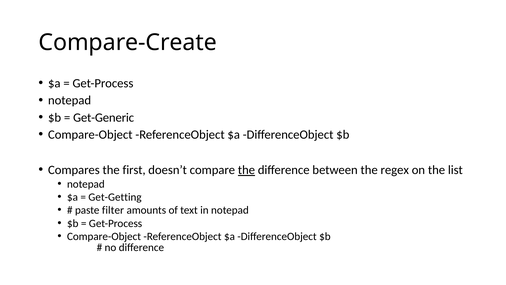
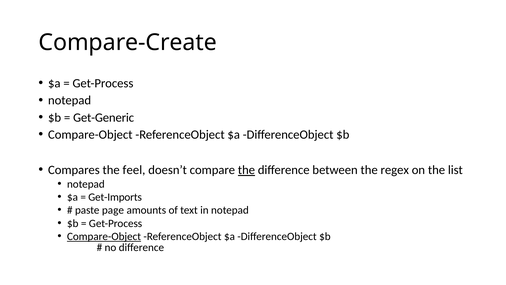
first: first -> feel (134, 170)
Get-Getting: Get-Getting -> Get-Imports (115, 197)
filter: filter -> page (113, 210)
Compare-Object underline: none -> present (104, 236)
